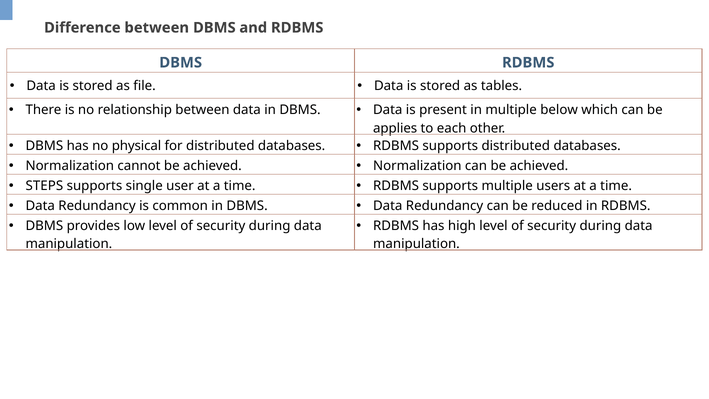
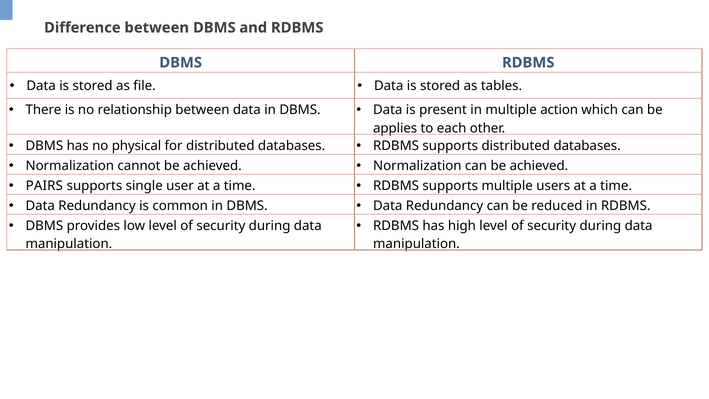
below: below -> action (559, 110)
STEPS: STEPS -> PAIRS (44, 186)
